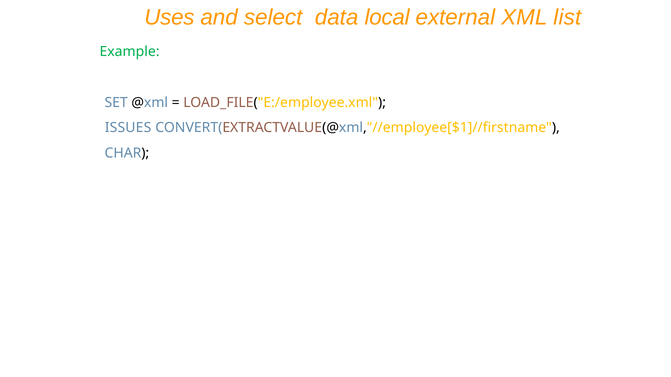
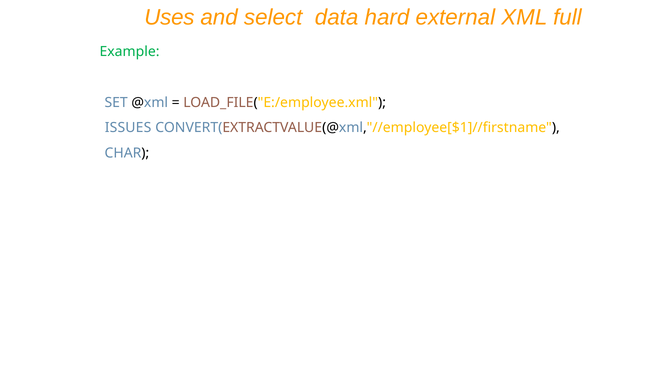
local: local -> hard (387, 17)
list: list -> full (567, 17)
